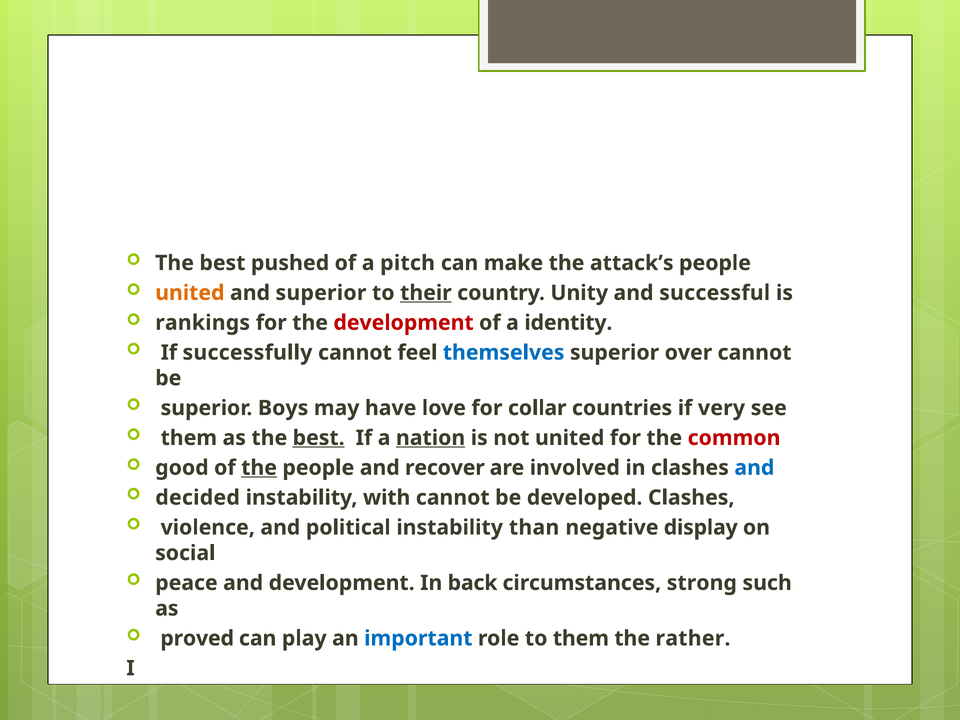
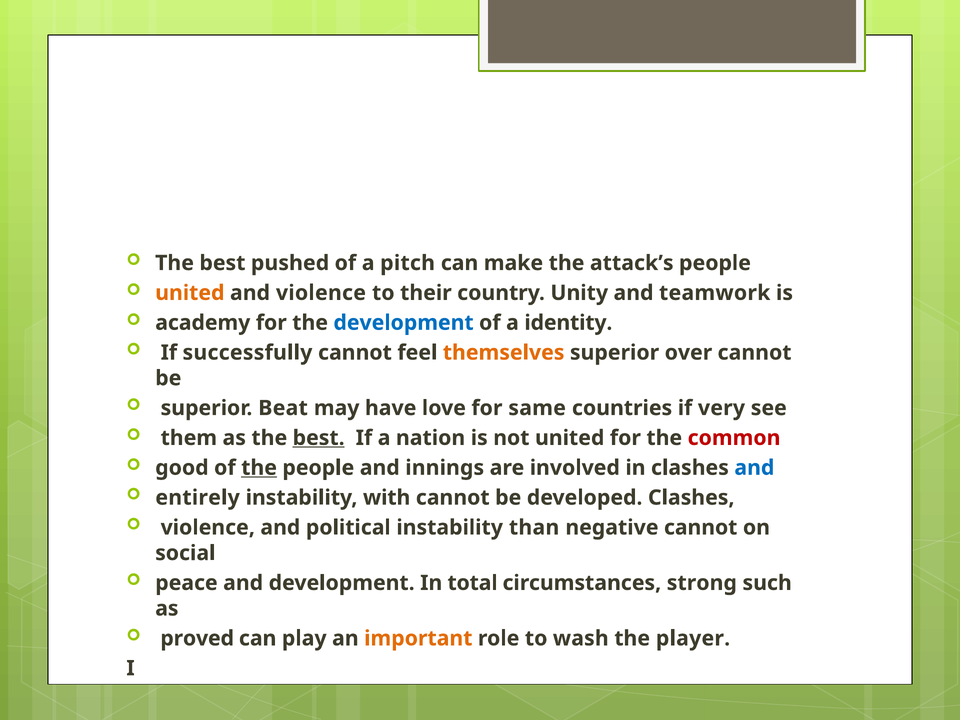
and superior: superior -> violence (321, 293)
their underline: present -> none (426, 293)
successful: successful -> teamwork (715, 293)
rankings: rankings -> academy (203, 323)
development colour: red -> blue (404, 323)
themselves colour: blue -> orange (504, 353)
Boys: Boys -> Beat (283, 408)
collar: collar -> same (537, 408)
nation underline: present -> none (431, 438)
recover: recover -> innings (445, 468)
decided: decided -> entirely (198, 498)
negative display: display -> cannot (701, 528)
back: back -> total (473, 583)
important colour: blue -> orange (418, 638)
to them: them -> wash (581, 638)
rather: rather -> player (693, 638)
